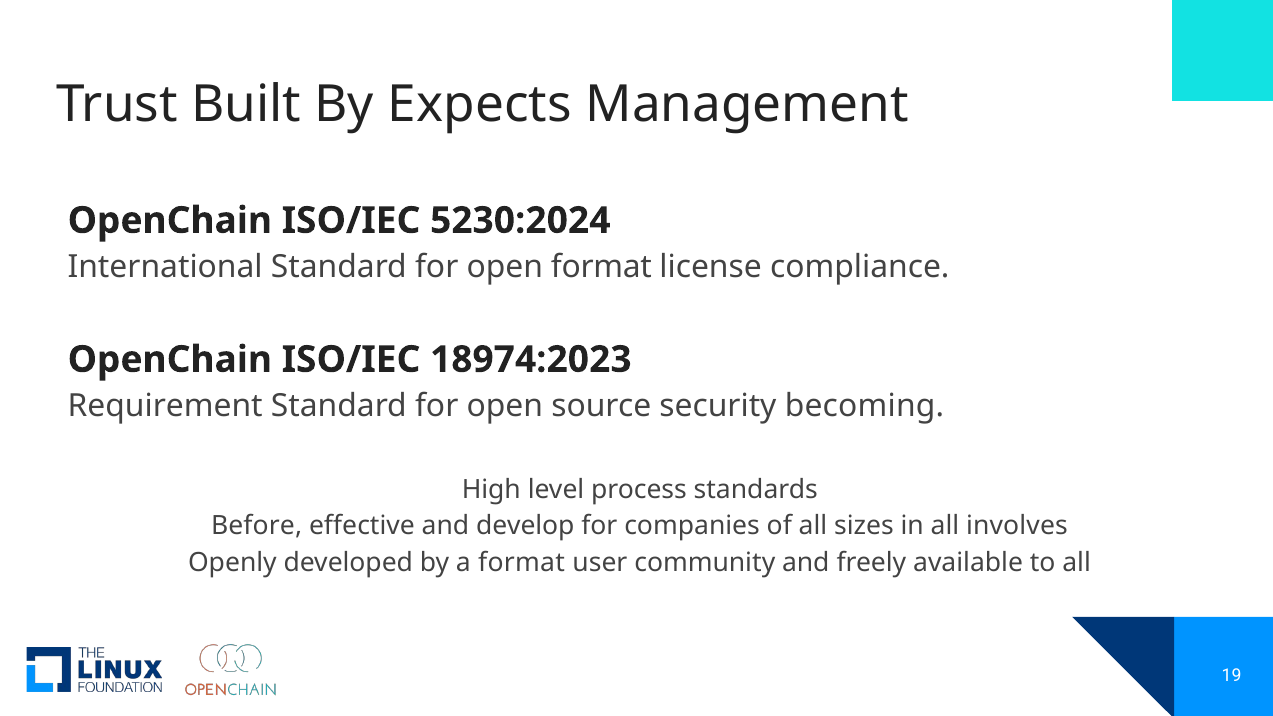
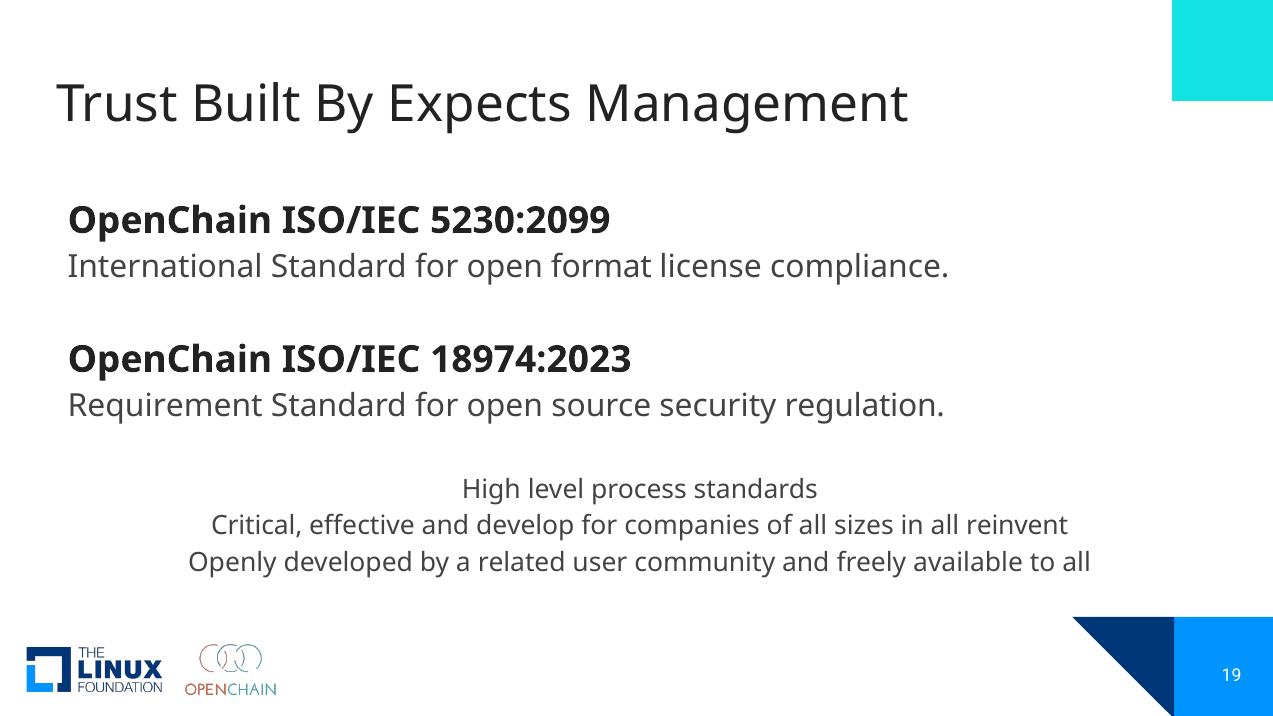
5230:2024: 5230:2024 -> 5230:2099 (520, 221)
becoming: becoming -> regulation (865, 406)
Before: Before -> Critical (257, 526)
involves: involves -> reinvent (1017, 526)
a format: format -> related (522, 563)
